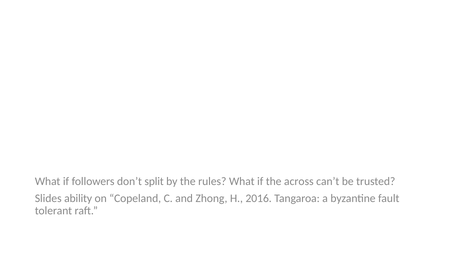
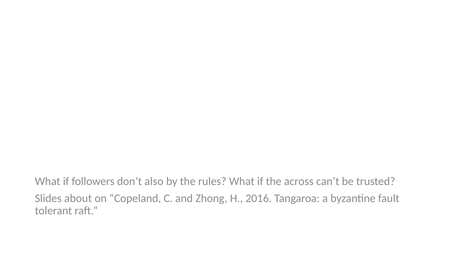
split: split -> also (154, 181)
ability: ability -> about (78, 198)
